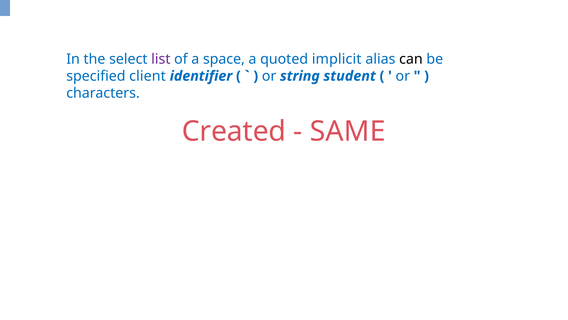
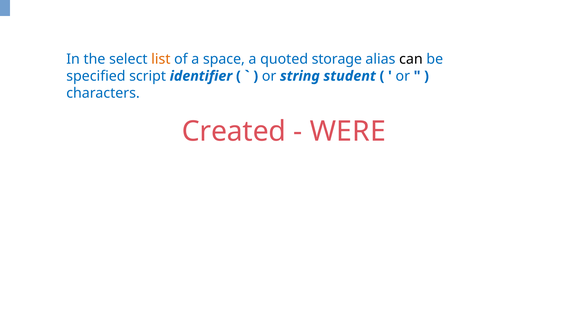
list colour: purple -> orange (161, 59)
implicit: implicit -> storage (337, 59)
client: client -> script (148, 76)
SAME: SAME -> WERE (348, 131)
